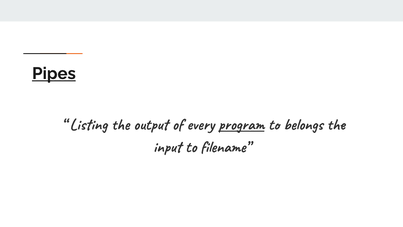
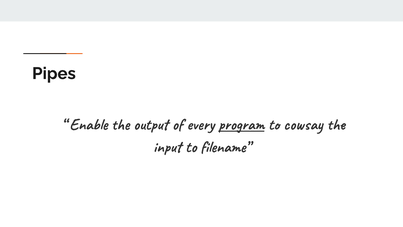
Pipes underline: present -> none (54, 73)
Listing: Listing -> Enable (89, 124)
belongs: belongs -> cowsay (303, 124)
